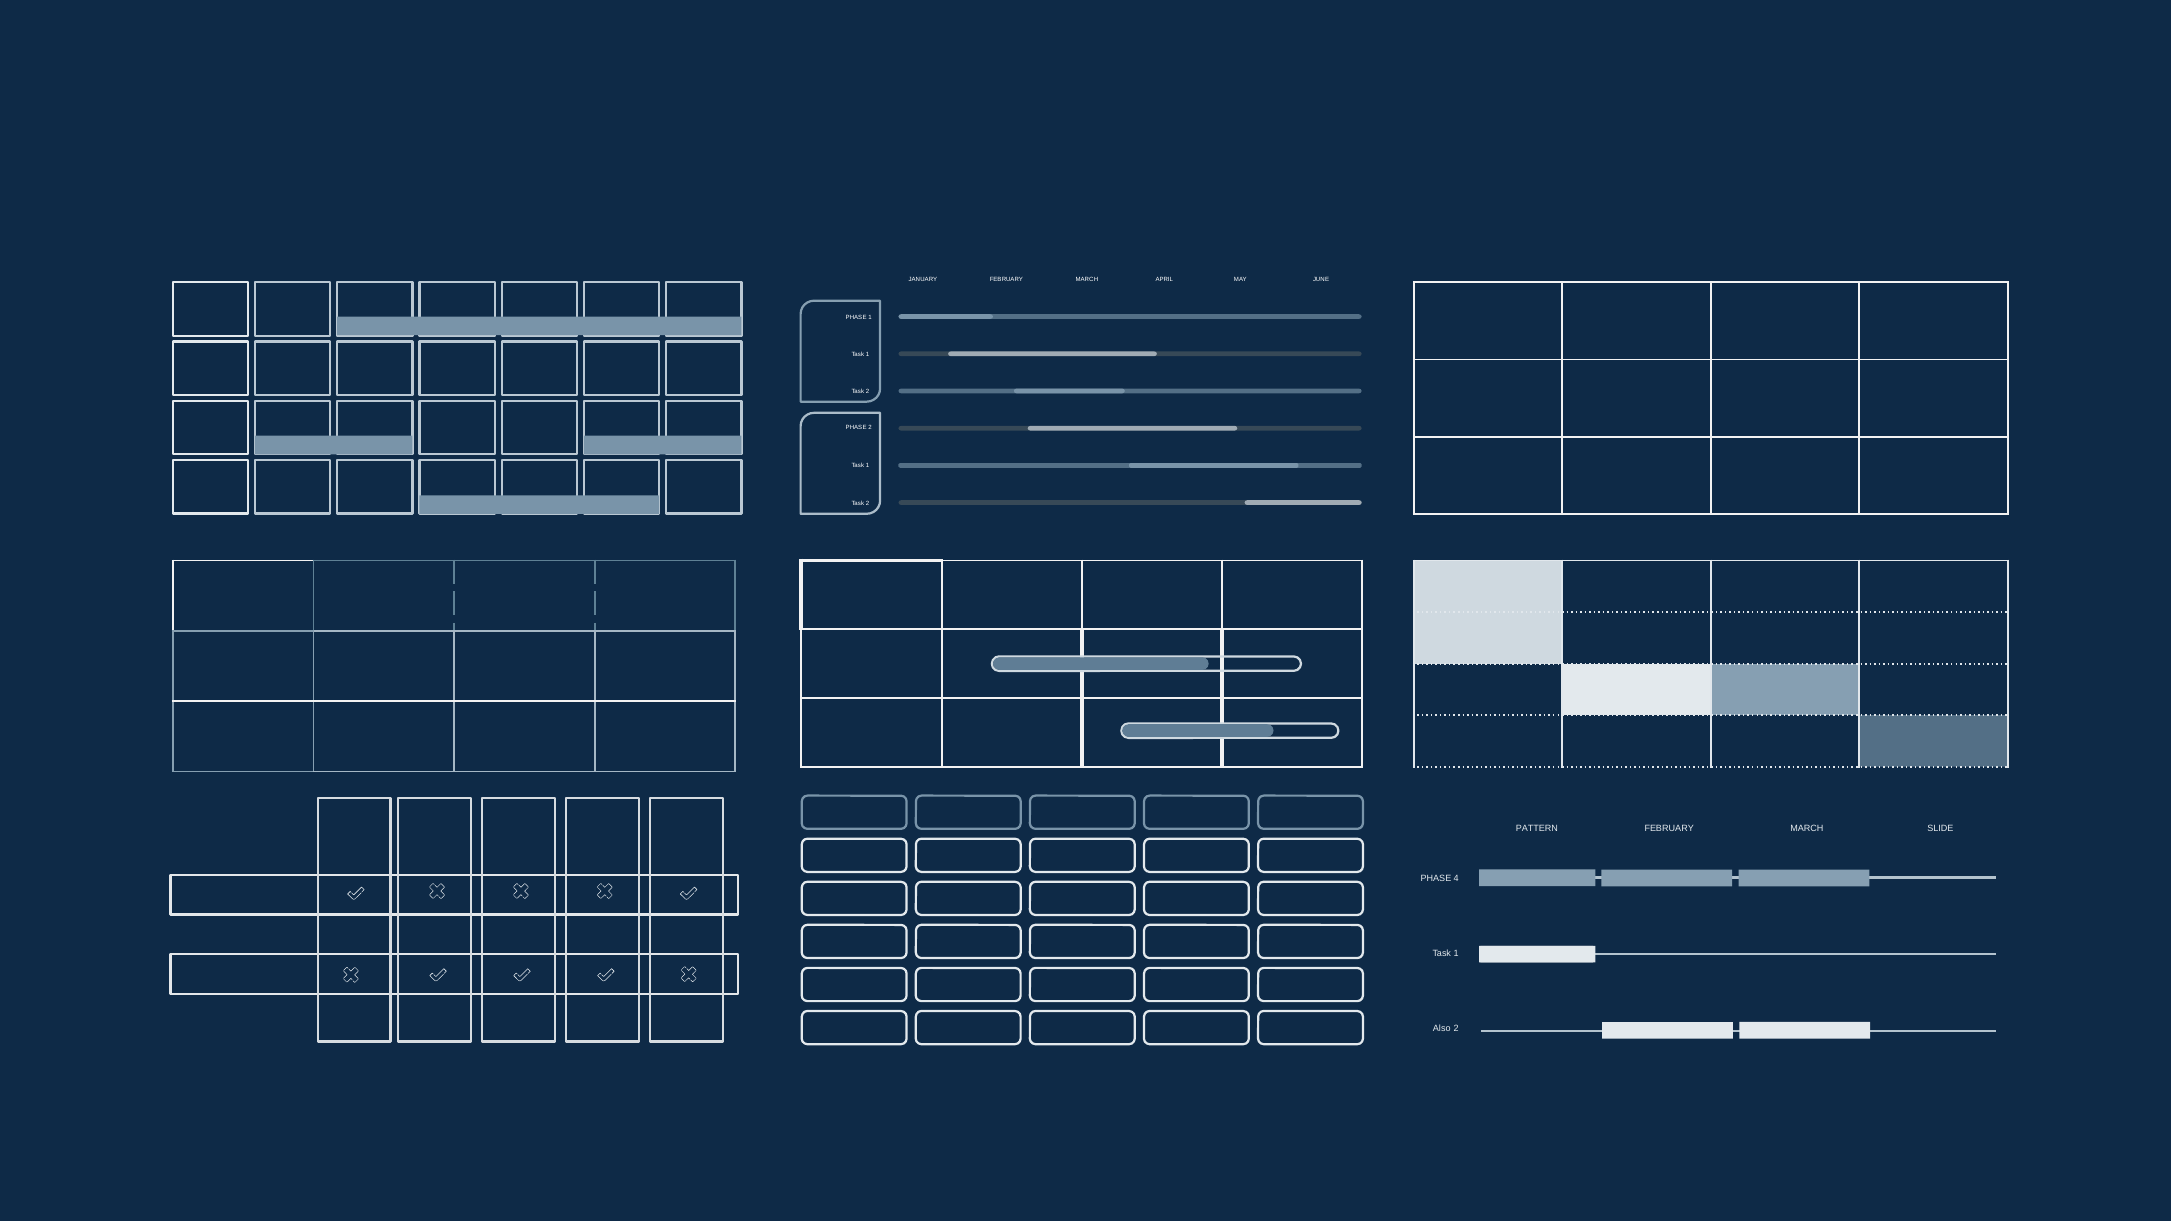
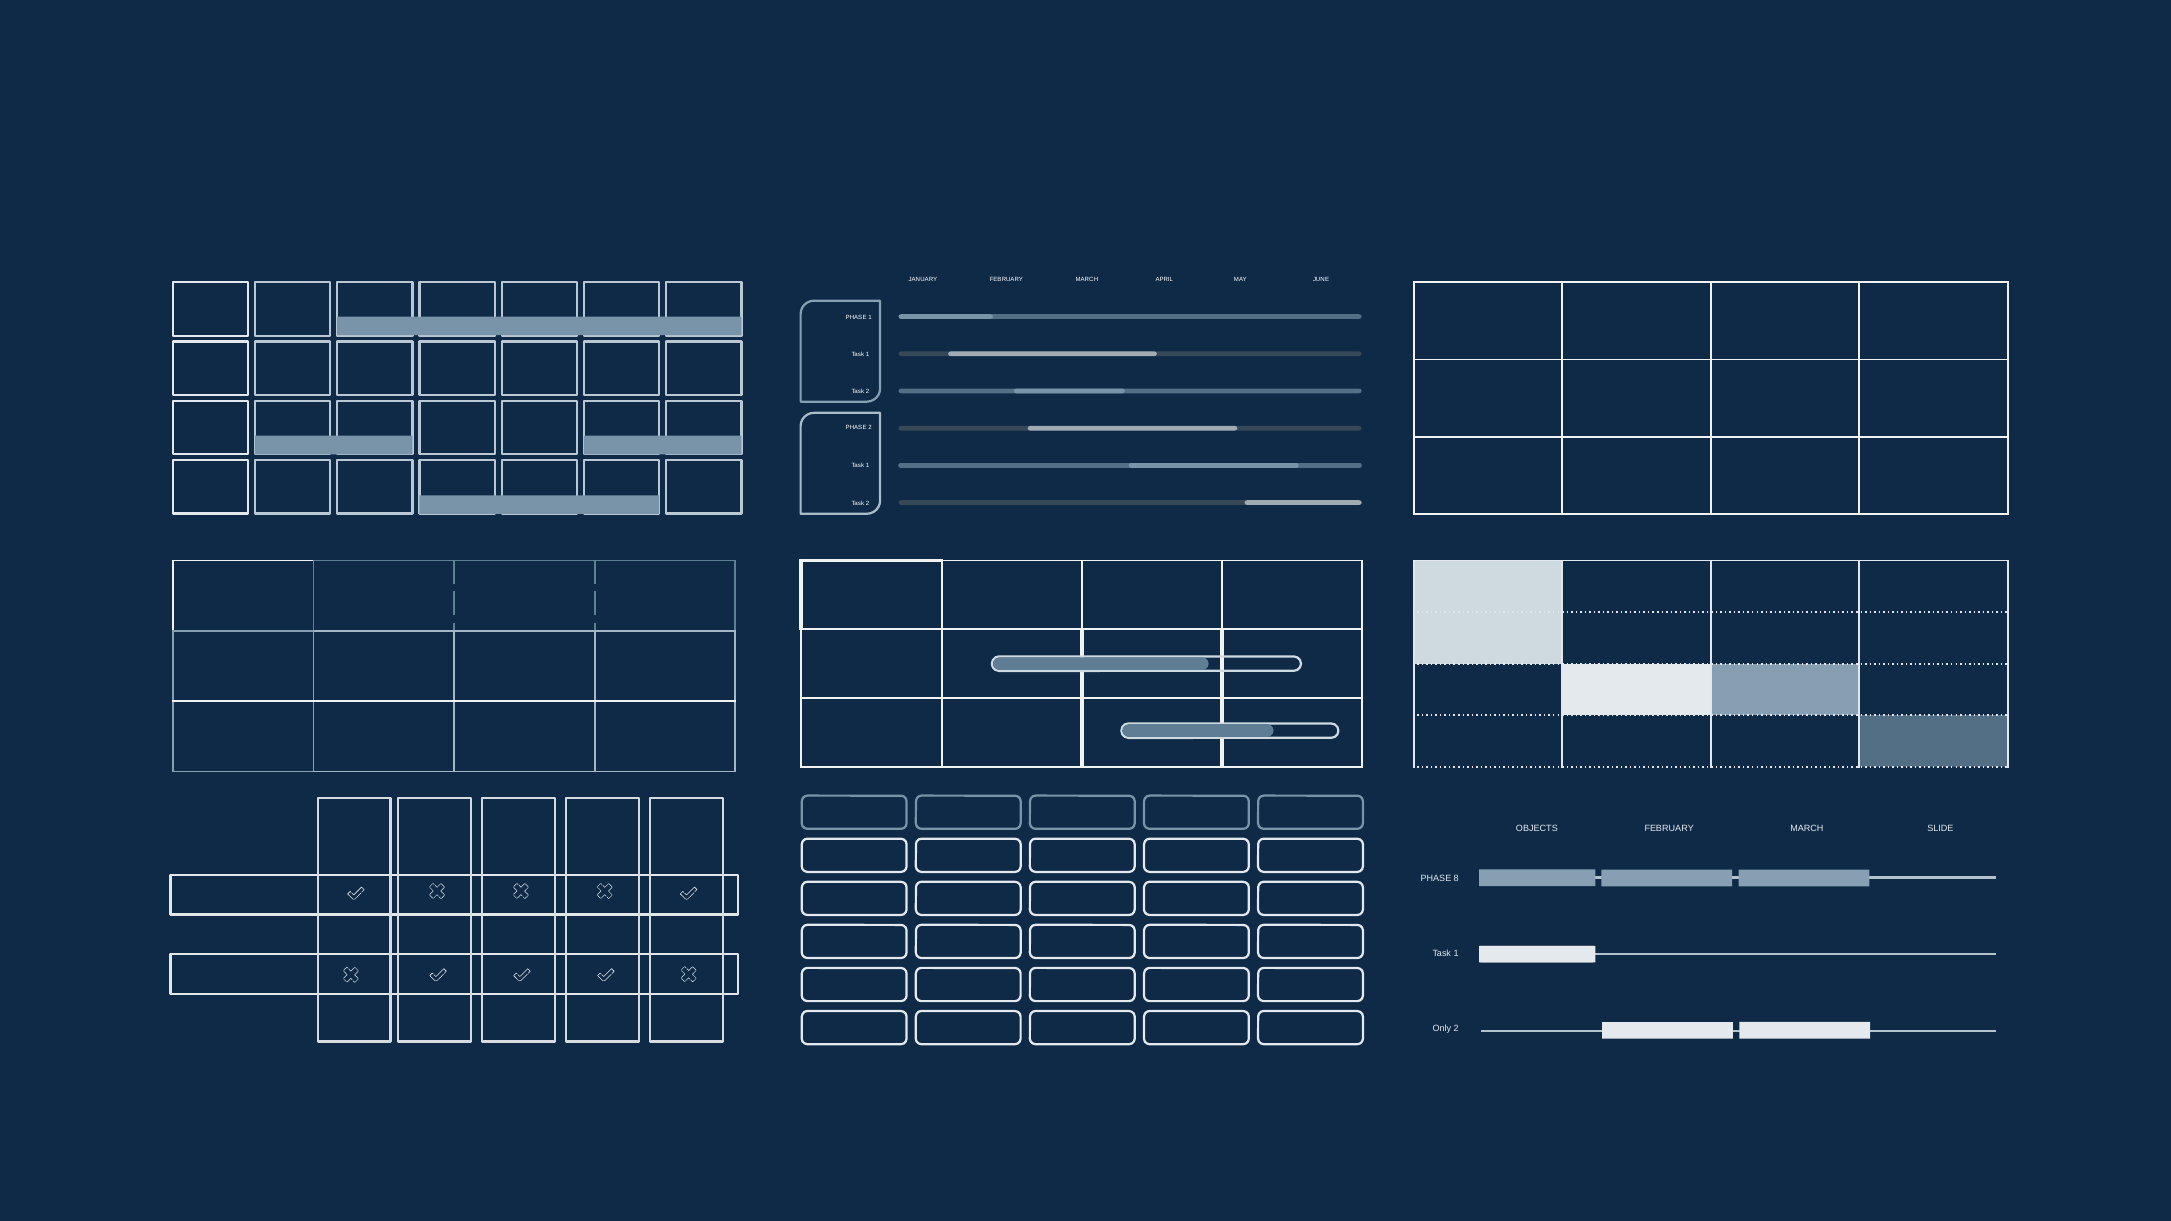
PATTERN: PATTERN -> OBJECTS (1537, 828)
4: 4 -> 8 (1456, 878)
Also: Also -> Only (1442, 1028)
